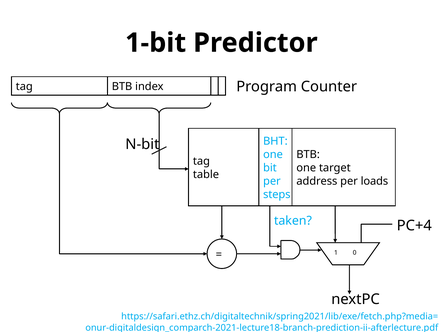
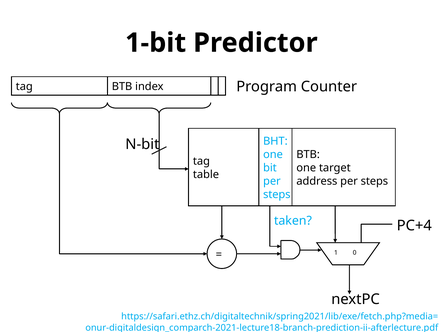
address per loads: loads -> steps (374, 181)
